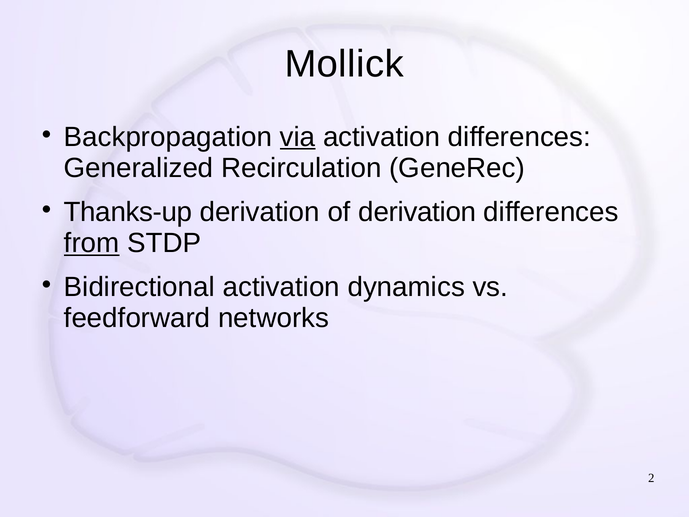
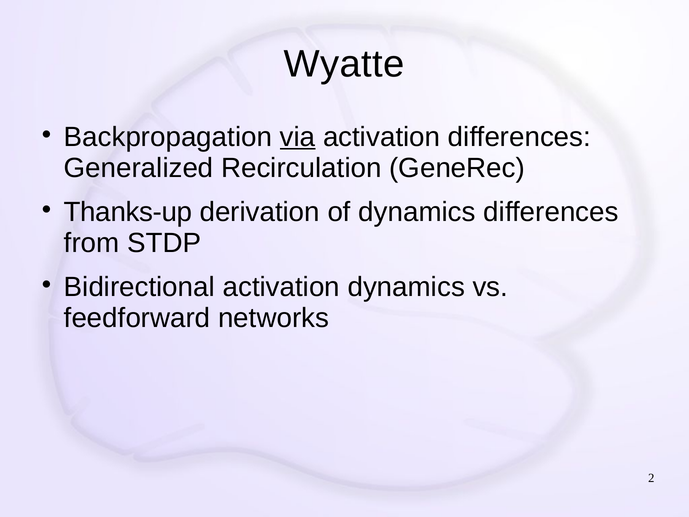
Mollick: Mollick -> Wyatte (344, 64)
of derivation: derivation -> dynamics (417, 212)
from underline: present -> none (92, 243)
